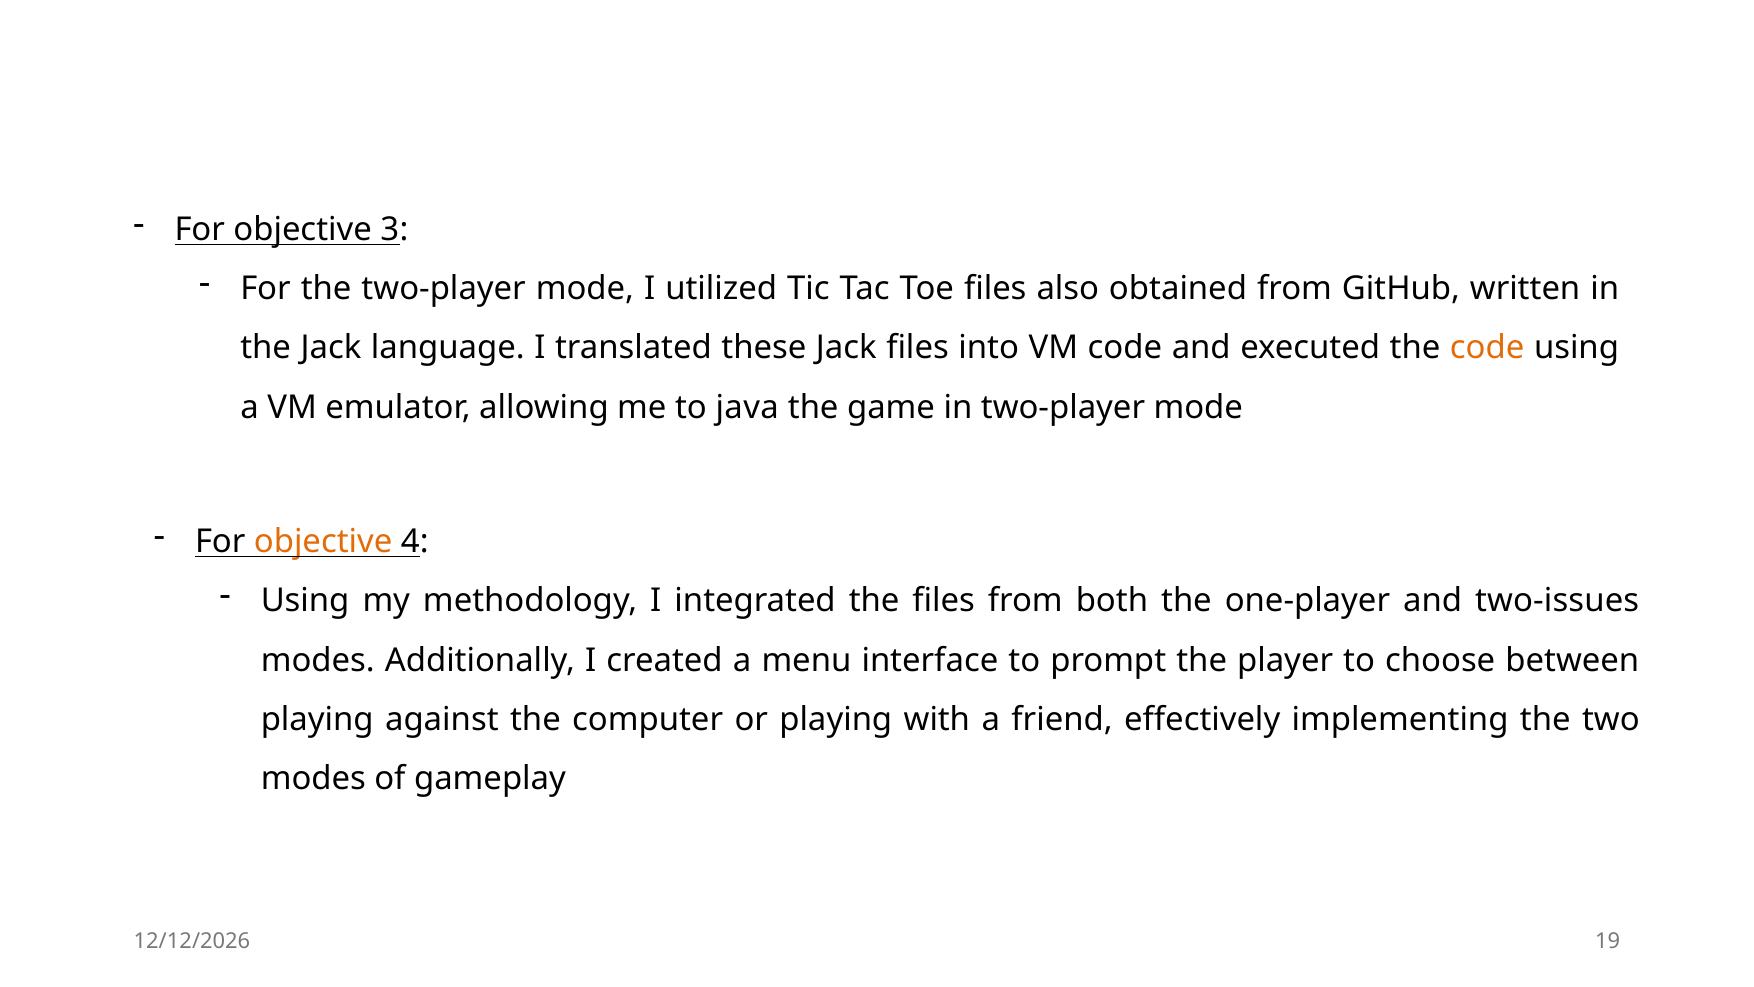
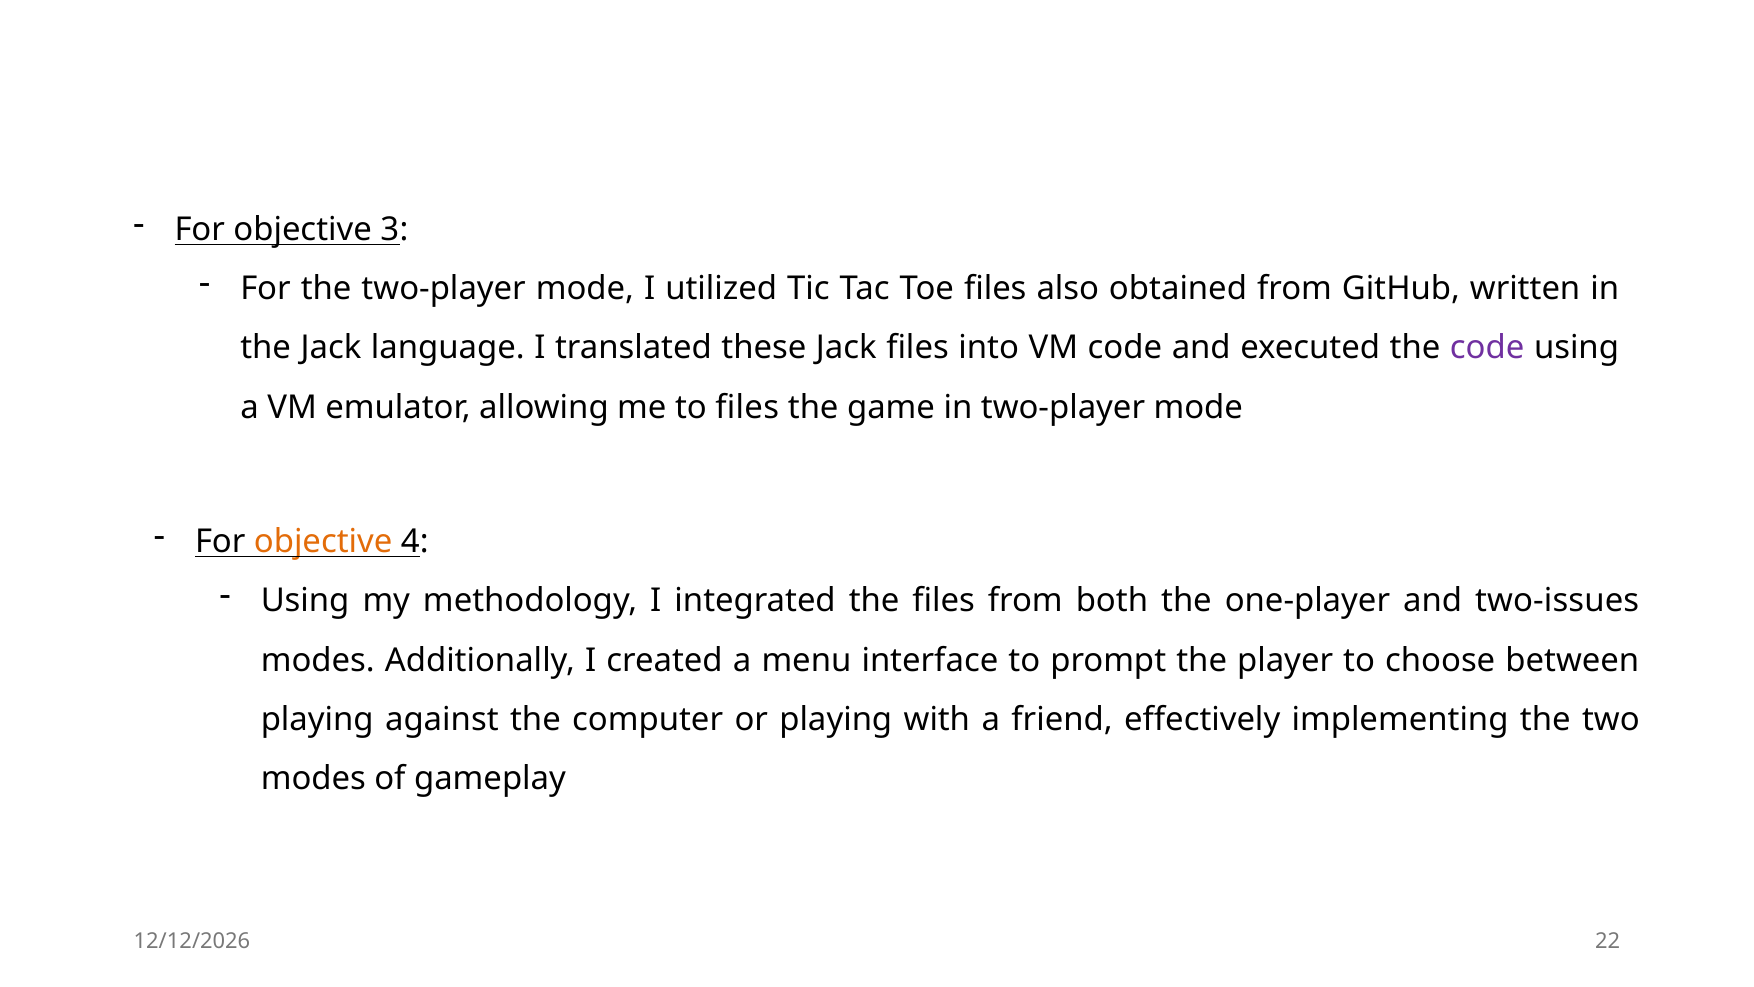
code colour: orange -> purple (1487, 348)
to java: java -> files (747, 407)
19: 19 -> 22 (1608, 940)
